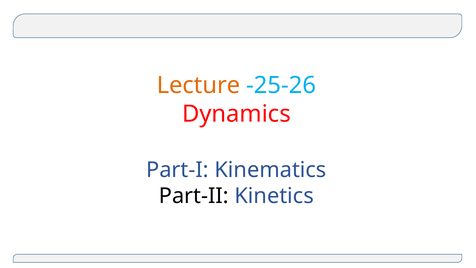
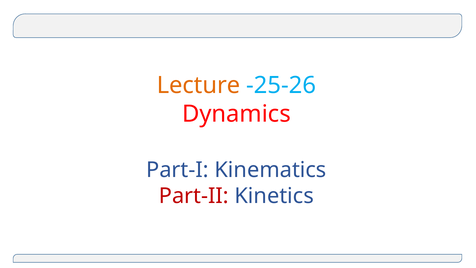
Part-II colour: black -> red (194, 196)
